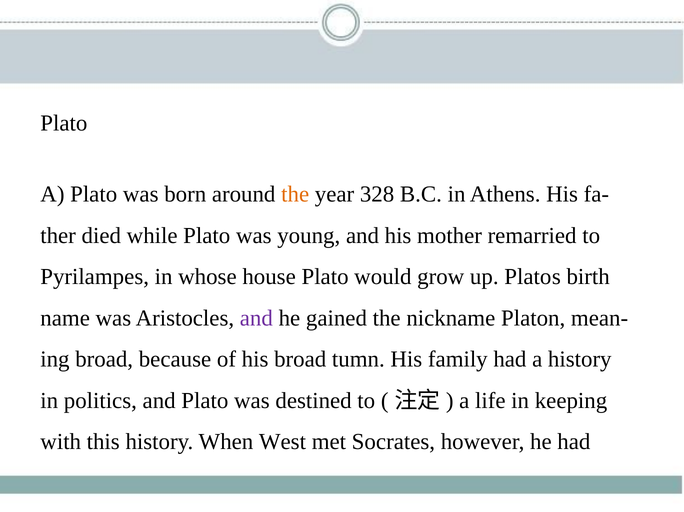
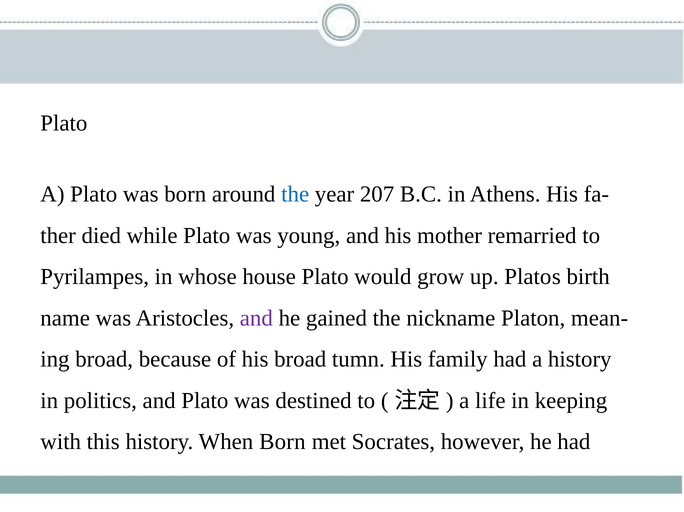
the colour: orange -> blue (295, 194)
328: 328 -> 207 (377, 194)
When West: West -> Born (282, 441)
